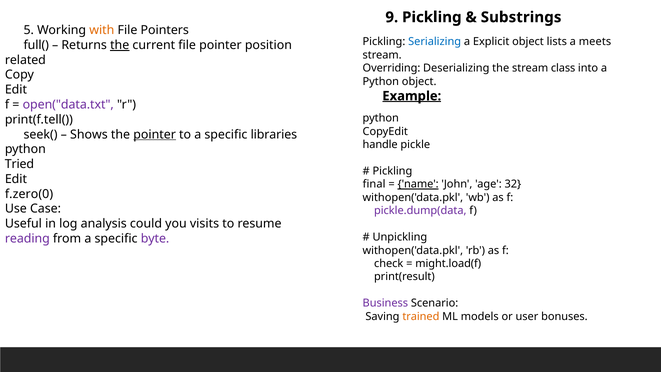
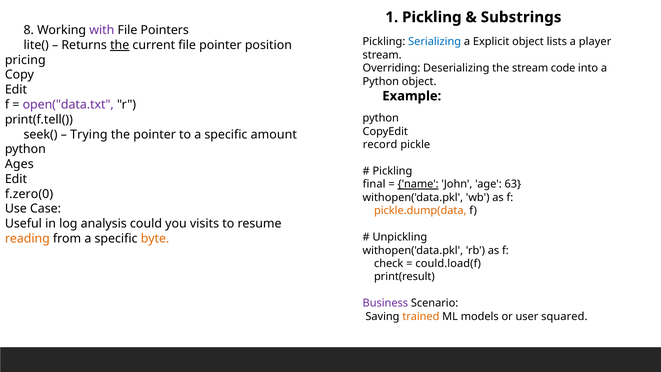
9: 9 -> 1 (392, 17)
5: 5 -> 8 (29, 30)
with colour: orange -> purple (102, 30)
meets: meets -> player (595, 42)
full(: full( -> lite( (36, 45)
related: related -> pricing (25, 60)
class: class -> code (563, 68)
Example underline: present -> none (412, 96)
Shows: Shows -> Trying (89, 134)
pointer underline: present -> none (155, 134)
libraries: libraries -> amount (274, 134)
handle: handle -> record (380, 145)
Tried: Tried -> Ages (19, 164)
32: 32 -> 63 (513, 184)
pickle.dump(data colour: purple -> orange (420, 211)
reading colour: purple -> orange (27, 238)
byte colour: purple -> orange (155, 238)
might.load(f: might.load(f -> could.load(f (448, 263)
bonuses: bonuses -> squared (564, 316)
